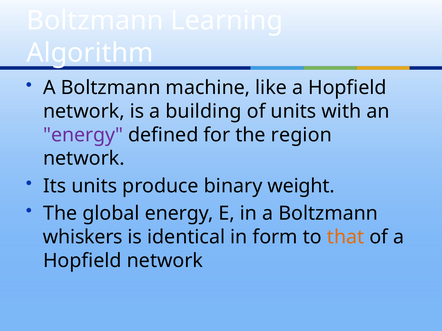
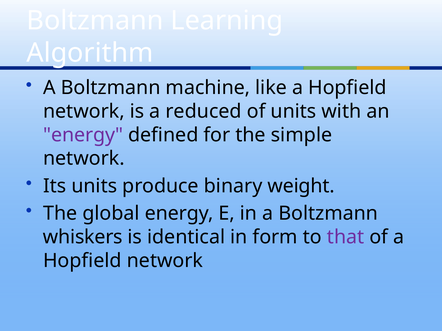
building: building -> reduced (204, 111)
region: region -> simple (302, 135)
that colour: orange -> purple (346, 237)
